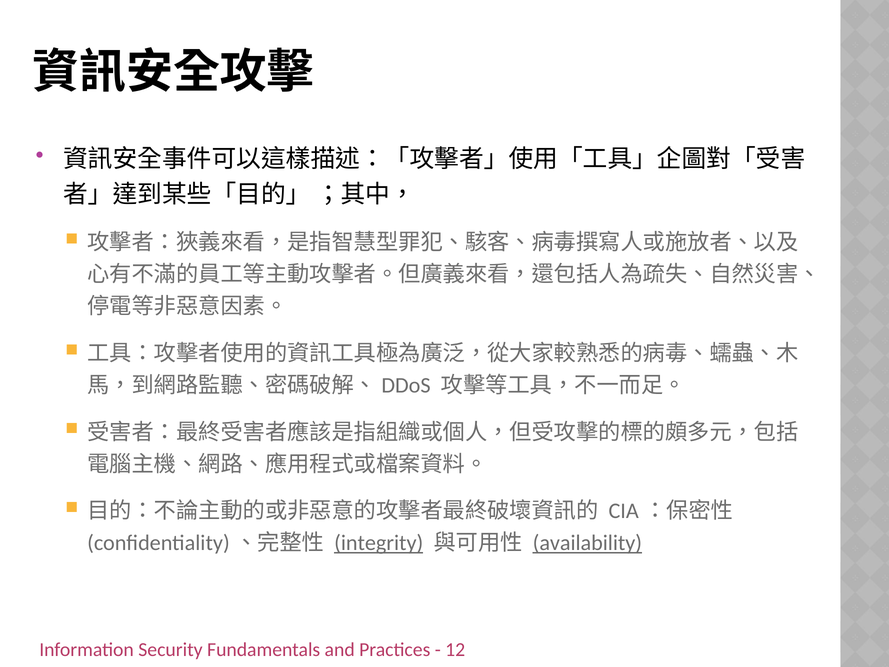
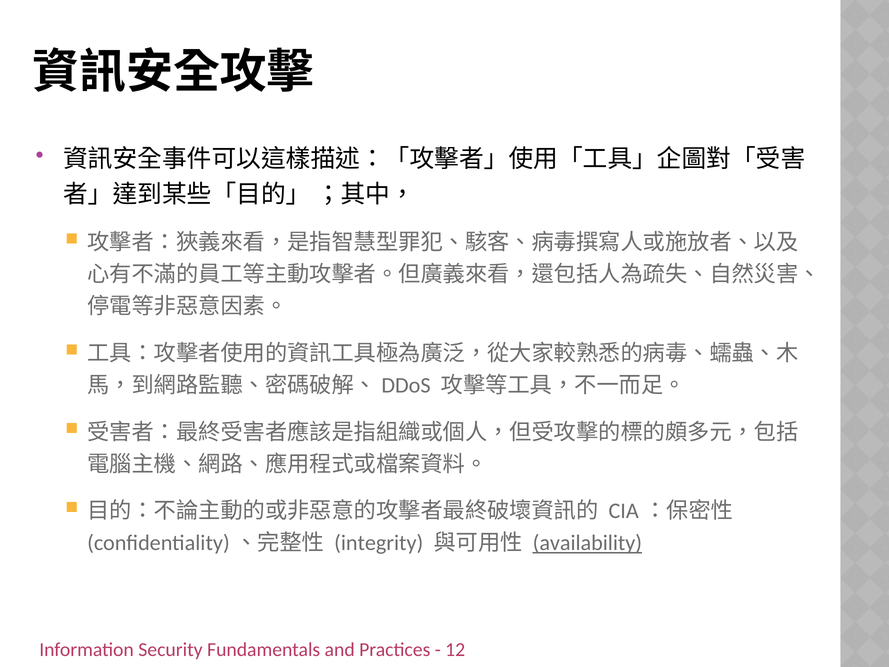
integrity underline: present -> none (379, 543)
